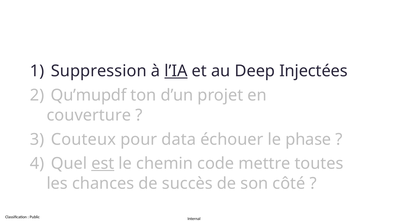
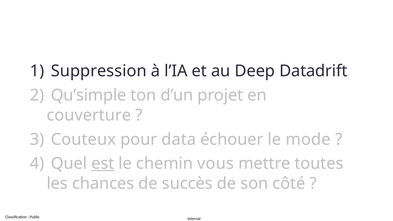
l’IA underline: present -> none (176, 71)
Injectées: Injectées -> Datadrift (313, 71)
Qu’mupdf: Qu’mupdf -> Qu’simple (89, 95)
phase: phase -> mode (308, 139)
code: code -> vous (216, 164)
